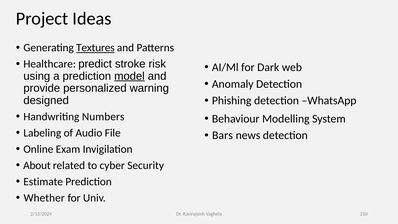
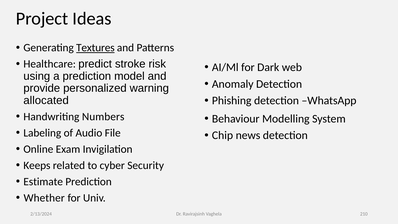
model underline: present -> none (129, 76)
designed: designed -> allocated (46, 100)
Bars: Bars -> Chip (223, 135)
About: About -> Keeps (37, 165)
